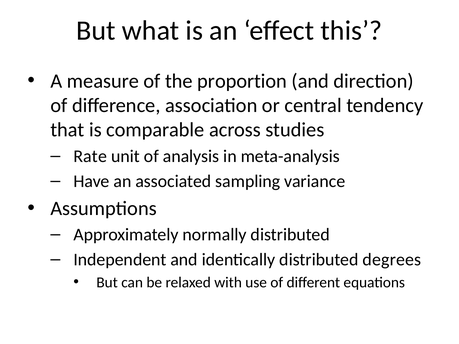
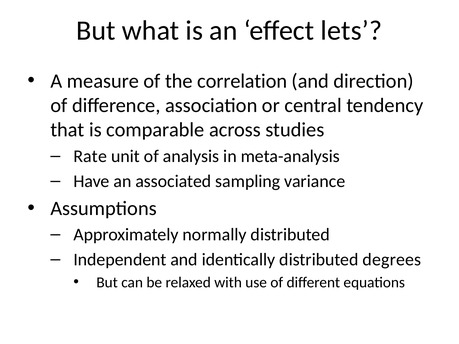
this: this -> lets (351, 31)
proportion: proportion -> correlation (242, 81)
